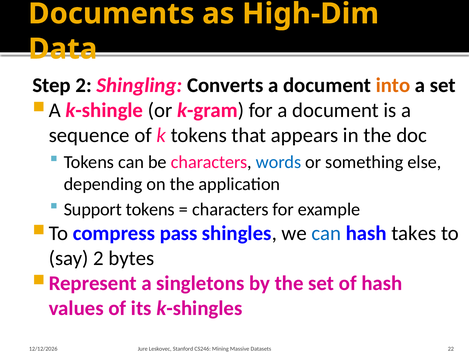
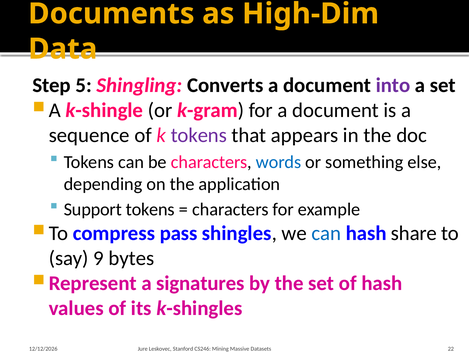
Step 2: 2 -> 5 (84, 85)
into colour: orange -> purple (393, 85)
tokens colour: black -> purple (199, 135)
takes: takes -> share (414, 233)
say 2: 2 -> 9 (99, 258)
singletons: singletons -> signatures (200, 283)
